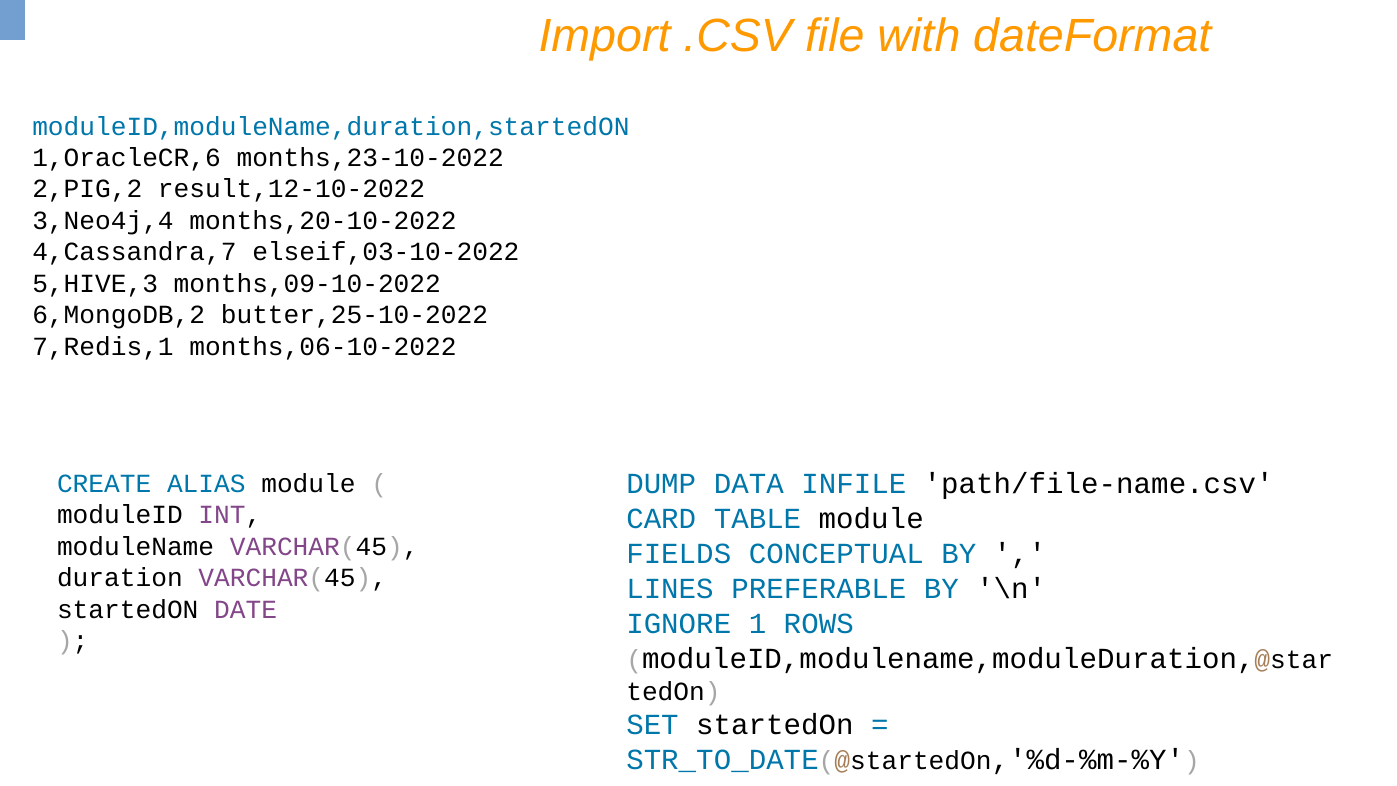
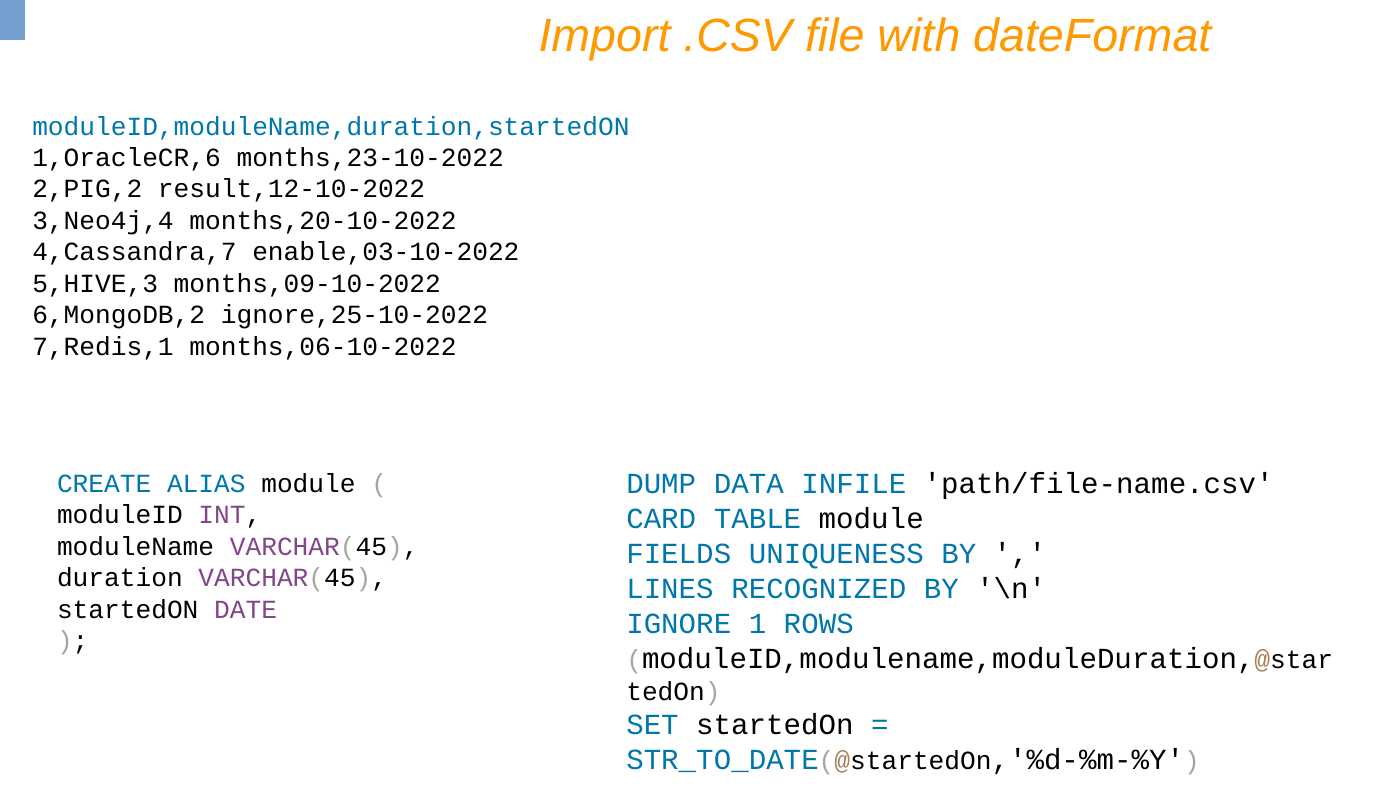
elseif,03-10-2022: elseif,03-10-2022 -> enable,03-10-2022 (386, 252)
butter,25-10-2022: butter,25-10-2022 -> ignore,25-10-2022 (354, 315)
CONCEPTUAL: CONCEPTUAL -> UNIQUENESS (836, 553)
PREFERABLE: PREFERABLE -> RECOGNIZED (819, 588)
